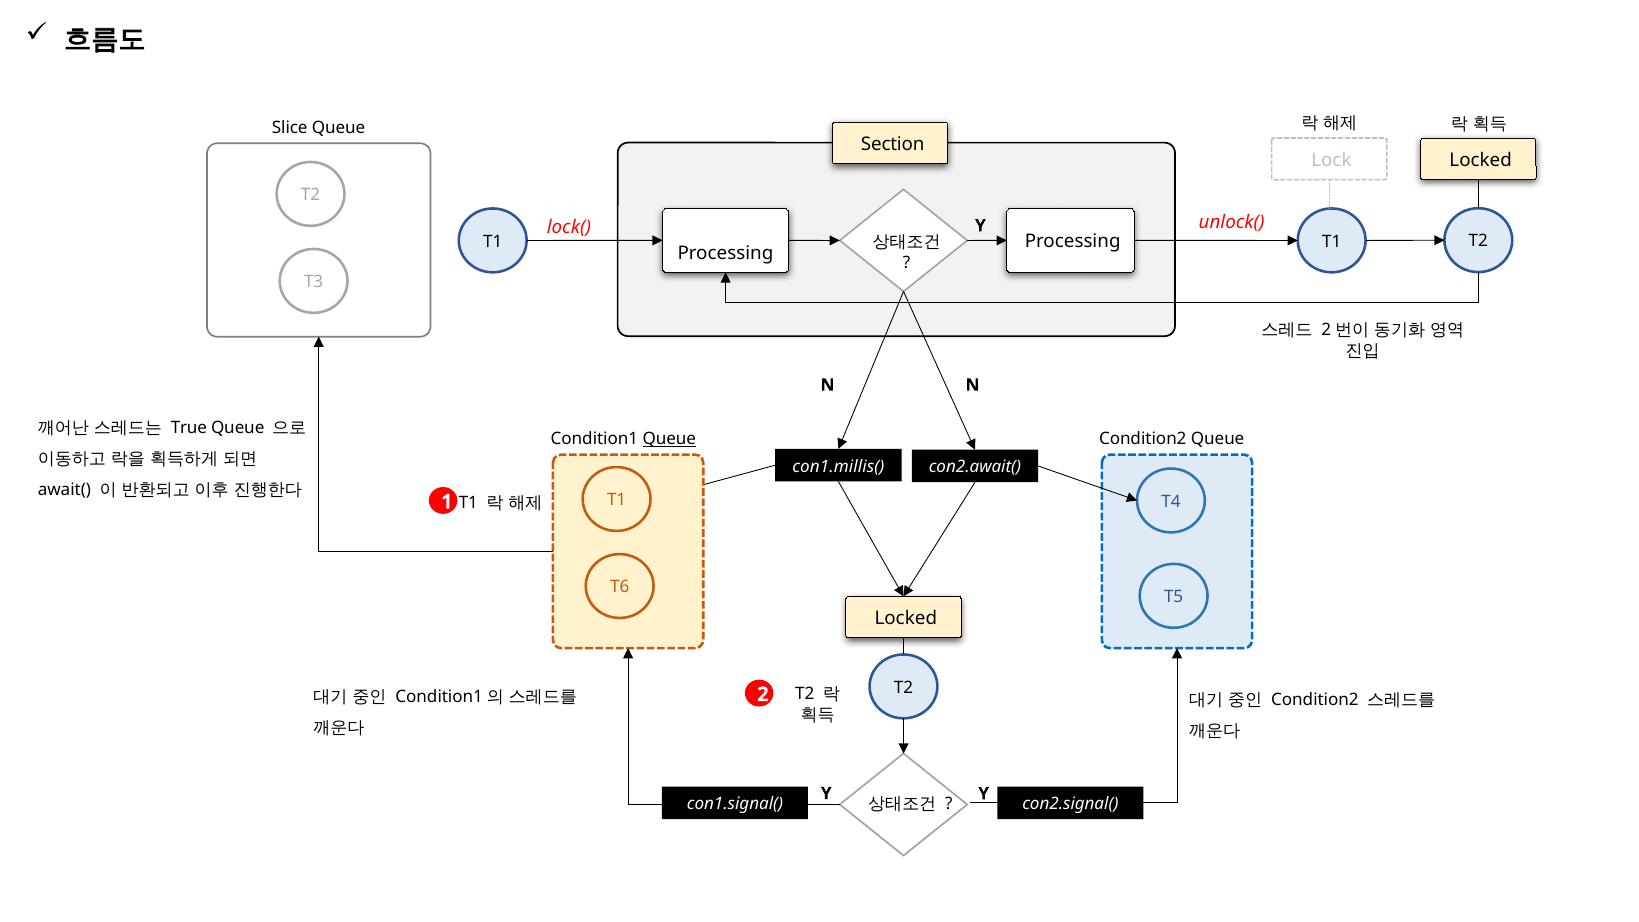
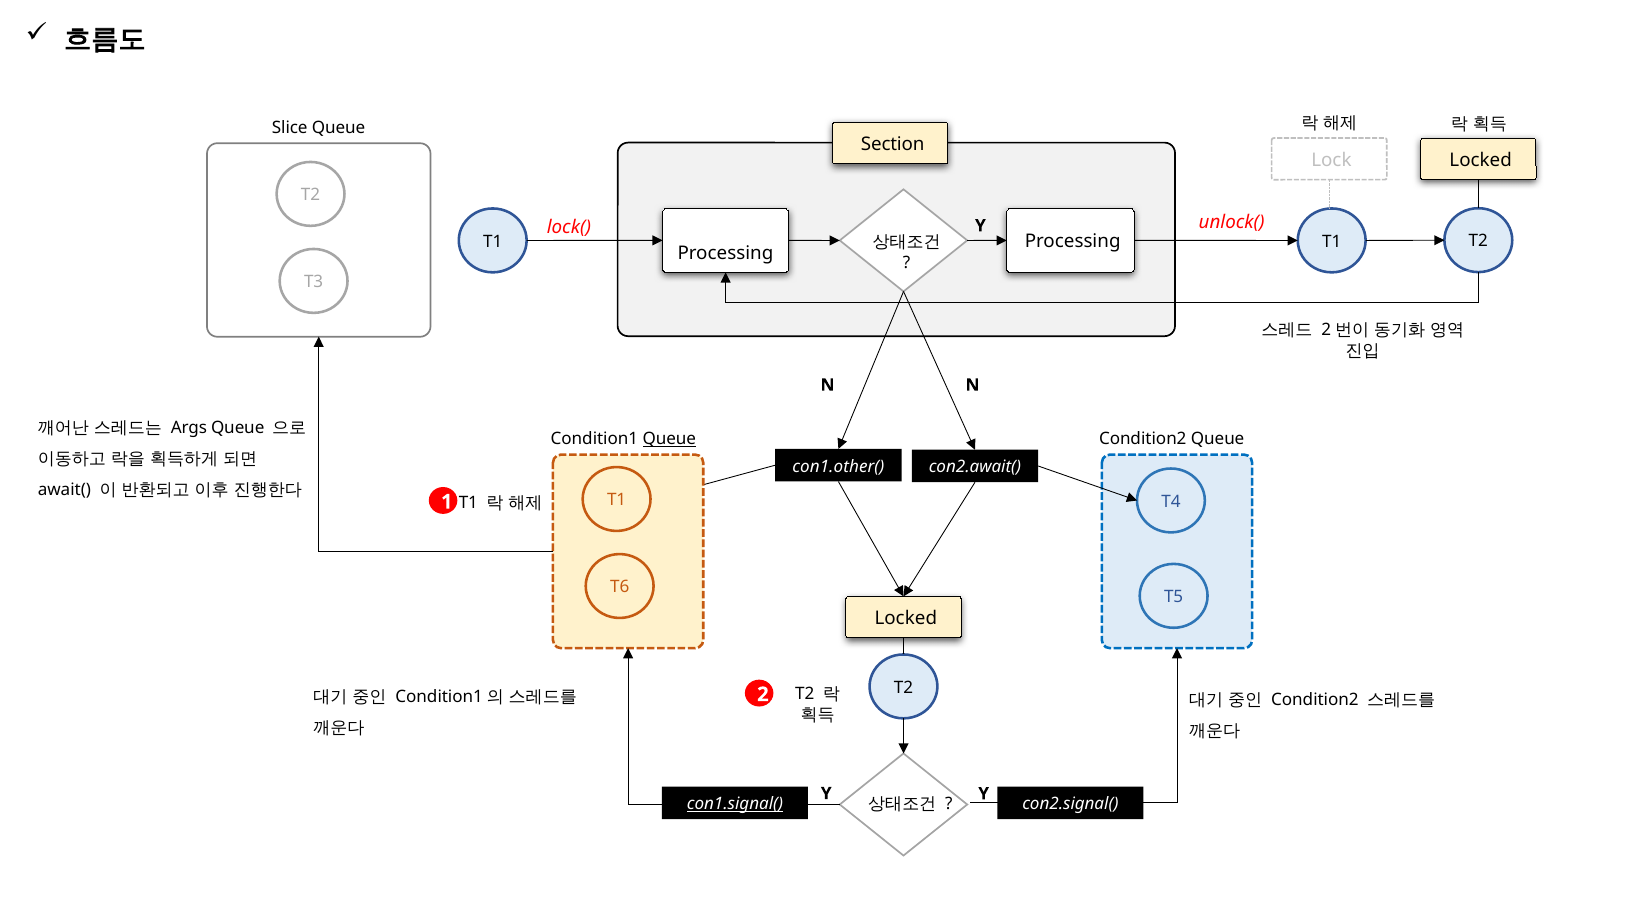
True: True -> Args (189, 428)
con1.millis(: con1.millis( -> con1.other( (838, 466)
con1.signal( underline: none -> present (735, 804)
